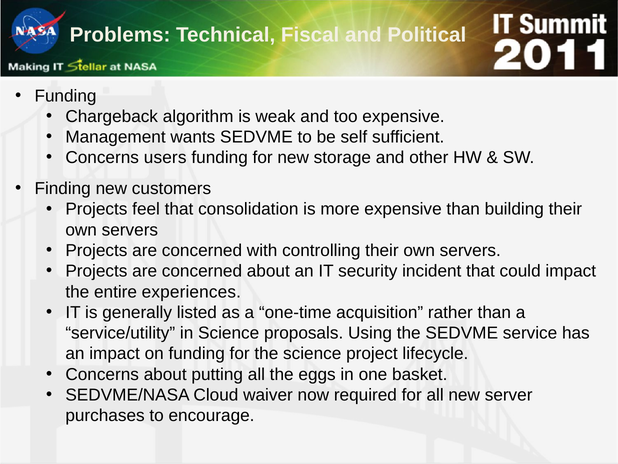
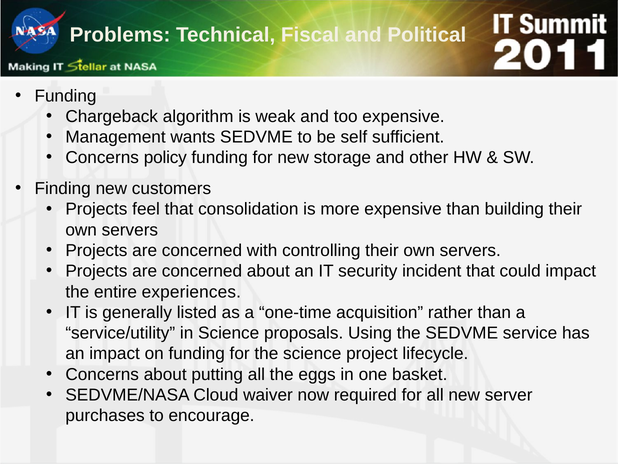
users: users -> policy (165, 158)
